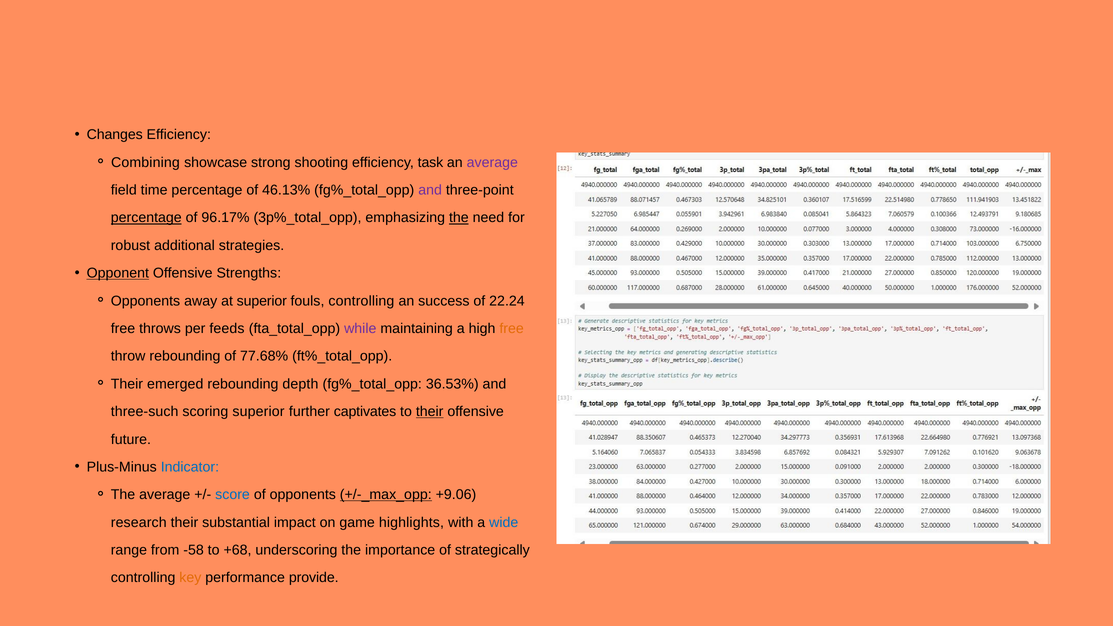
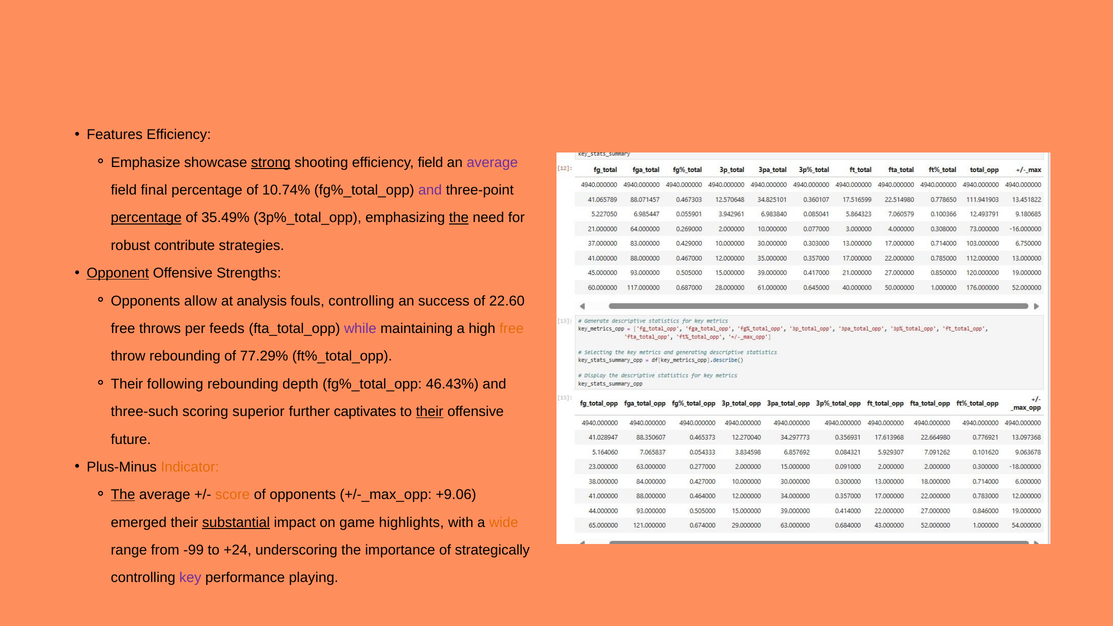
Changes: Changes -> Features (115, 135)
Combining: Combining -> Emphasize (146, 162)
strong underline: none -> present (271, 162)
efficiency task: task -> field (430, 162)
time: time -> final (154, 190)
46.13%: 46.13% -> 10.74% (286, 190)
96.17%: 96.17% -> 35.49% (226, 218)
additional: additional -> contribute (185, 246)
away: away -> allow (201, 301)
at superior: superior -> analysis (262, 301)
22.24: 22.24 -> 22.60 (507, 301)
77.68%: 77.68% -> 77.29% (264, 356)
emerged: emerged -> following (175, 384)
36.53%: 36.53% -> 46.43% (452, 384)
Indicator colour: blue -> orange (190, 467)
The underline: none -> present (123, 495)
score colour: blue -> orange (233, 495)
+/-_max_opp underline: present -> none (386, 495)
research: research -> emerged (139, 522)
substantial underline: none -> present (236, 522)
wide colour: blue -> orange (504, 522)
-58: -58 -> -99 (194, 550)
+68: +68 -> +24 (238, 550)
key colour: orange -> purple (190, 578)
provide: provide -> playing (314, 578)
